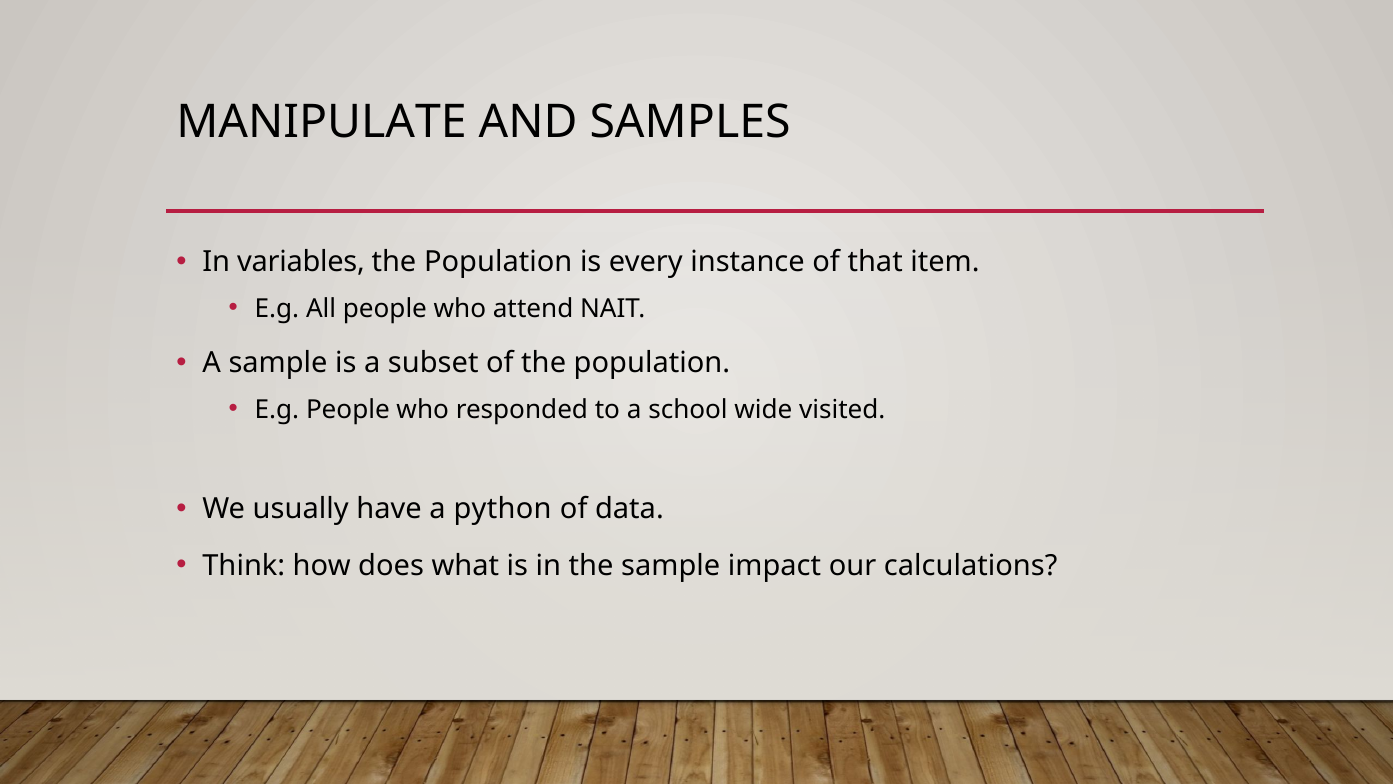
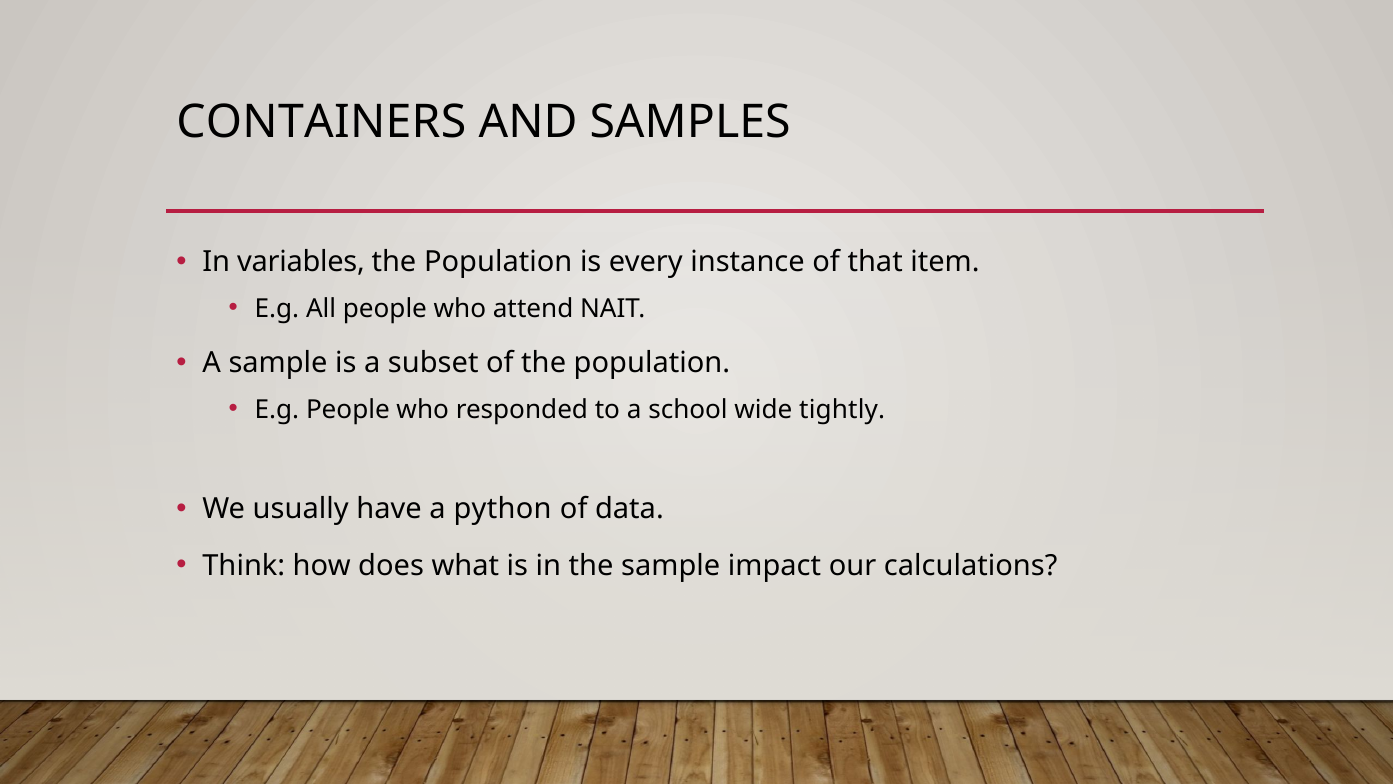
MANIPULATE: MANIPULATE -> CONTAINERS (321, 122)
visited: visited -> tightly (842, 409)
